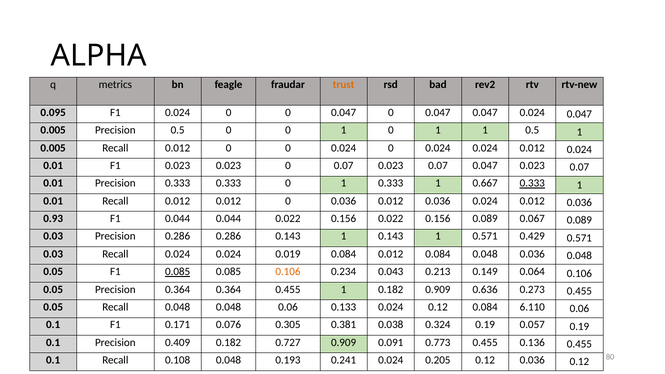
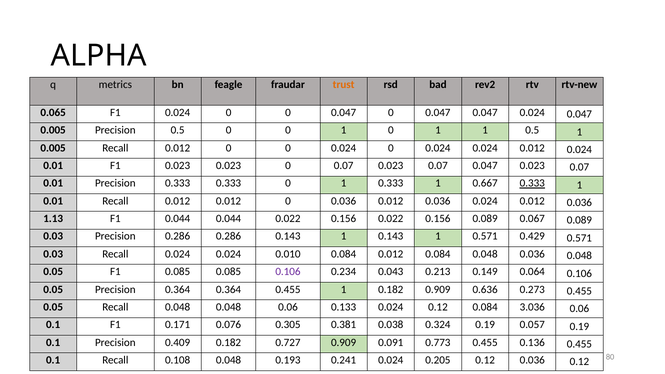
0.095: 0.095 -> 0.065 (53, 113)
0.93: 0.93 -> 1.13 (53, 219)
0.019: 0.019 -> 0.010 (288, 254)
0.085 underline: present -> none (178, 272)
0.106 colour: orange -> purple (288, 272)
6.110: 6.110 -> 3.036 (532, 307)
